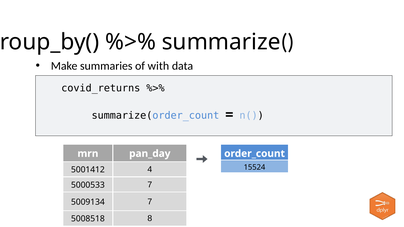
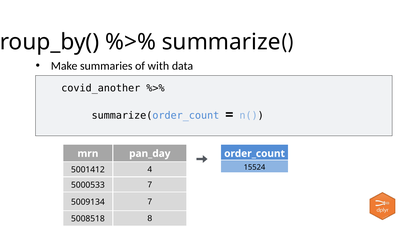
covid_returns: covid_returns -> covid_another (101, 88)
